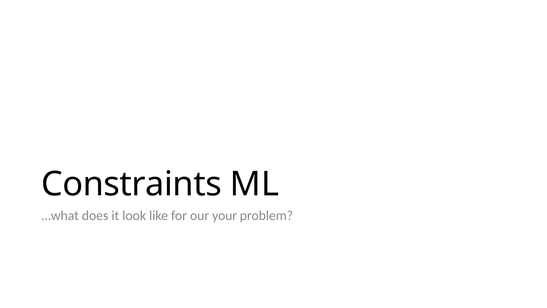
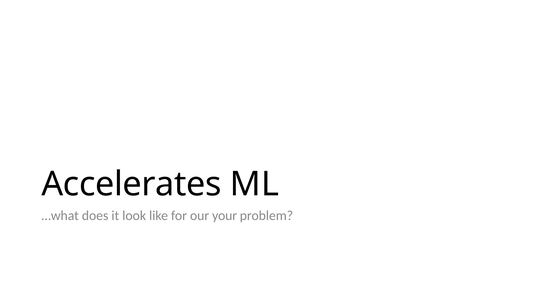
Constraints: Constraints -> Accelerates (131, 184)
